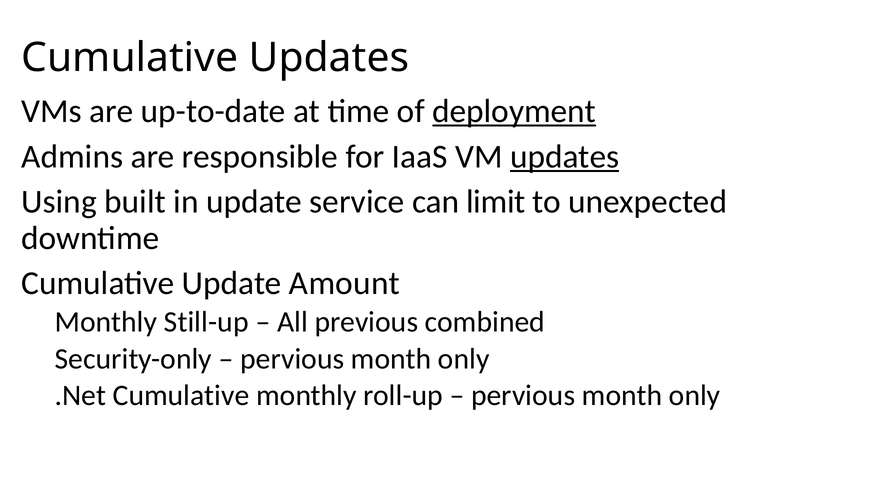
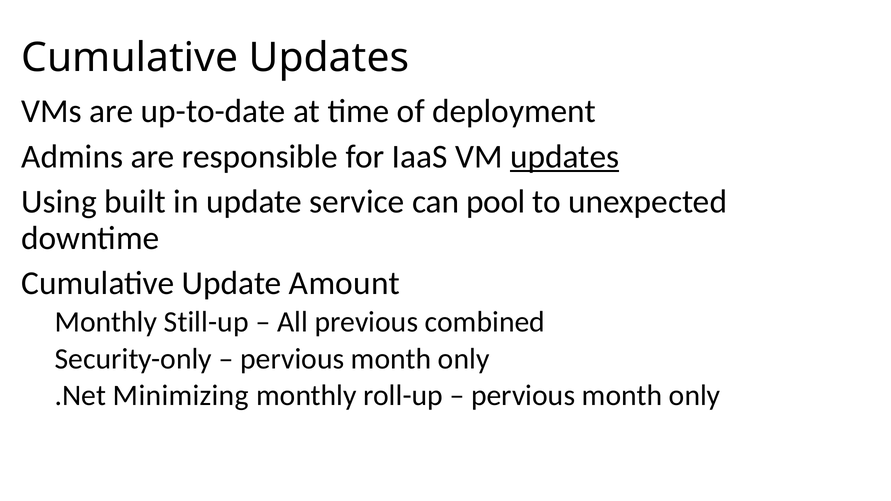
deployment underline: present -> none (514, 111)
limit: limit -> pool (496, 202)
.Net Cumulative: Cumulative -> Minimizing (181, 396)
